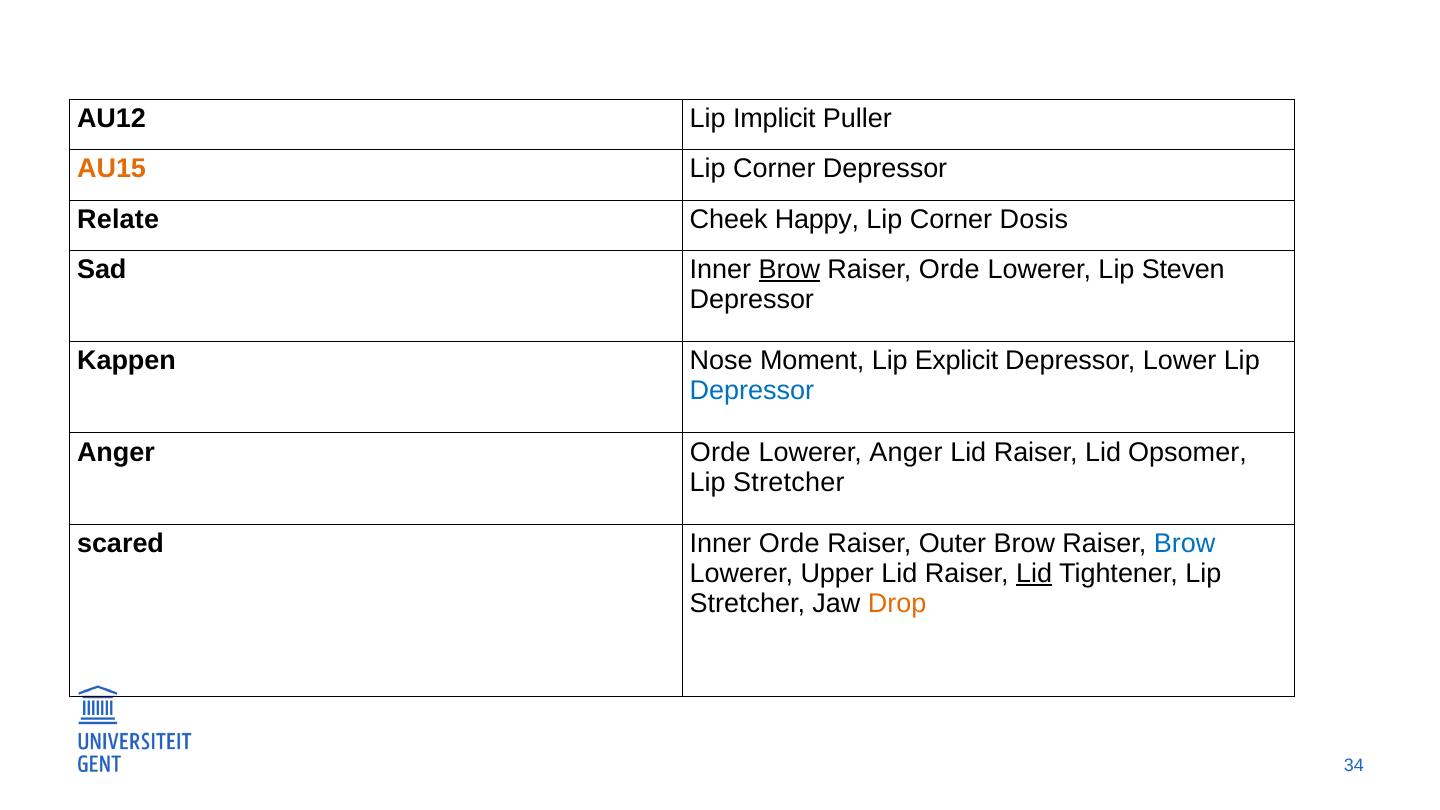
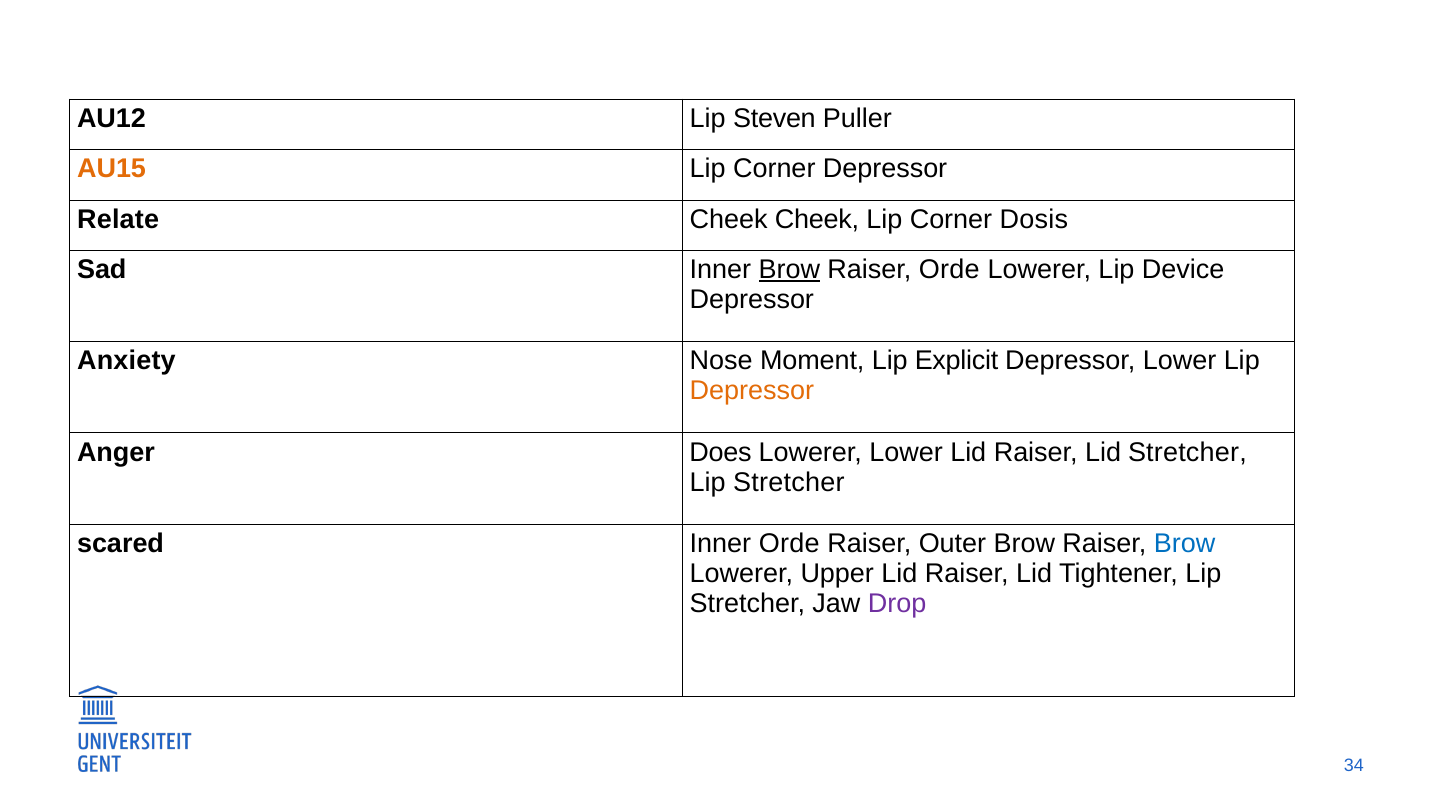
Implicit: Implicit -> Steven (774, 118)
Cheek Happy: Happy -> Cheek (817, 219)
Steven: Steven -> Device (1183, 270)
Kappen: Kappen -> Anxiety (126, 361)
Depressor colour: blue -> orange (752, 391)
Anger Orde: Orde -> Does (721, 452)
Lowerer Anger: Anger -> Lower (906, 452)
Lid Opsomer: Opsomer -> Stretcher (1187, 452)
Lid underline: present -> none (1034, 573)
Drop colour: orange -> purple (897, 604)
